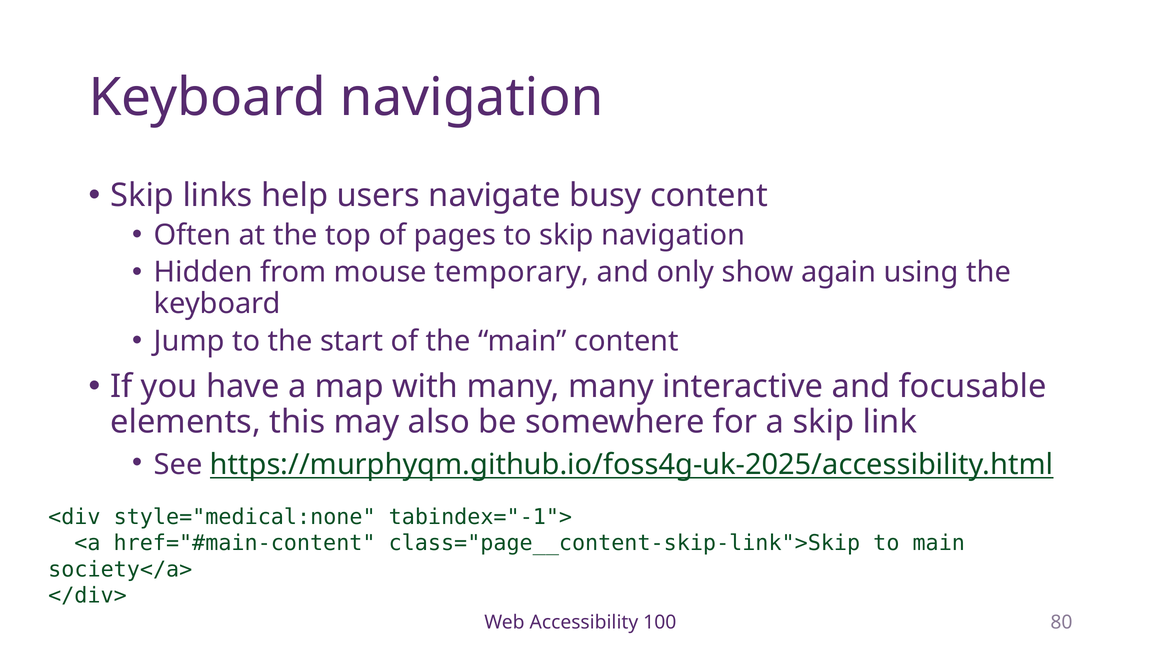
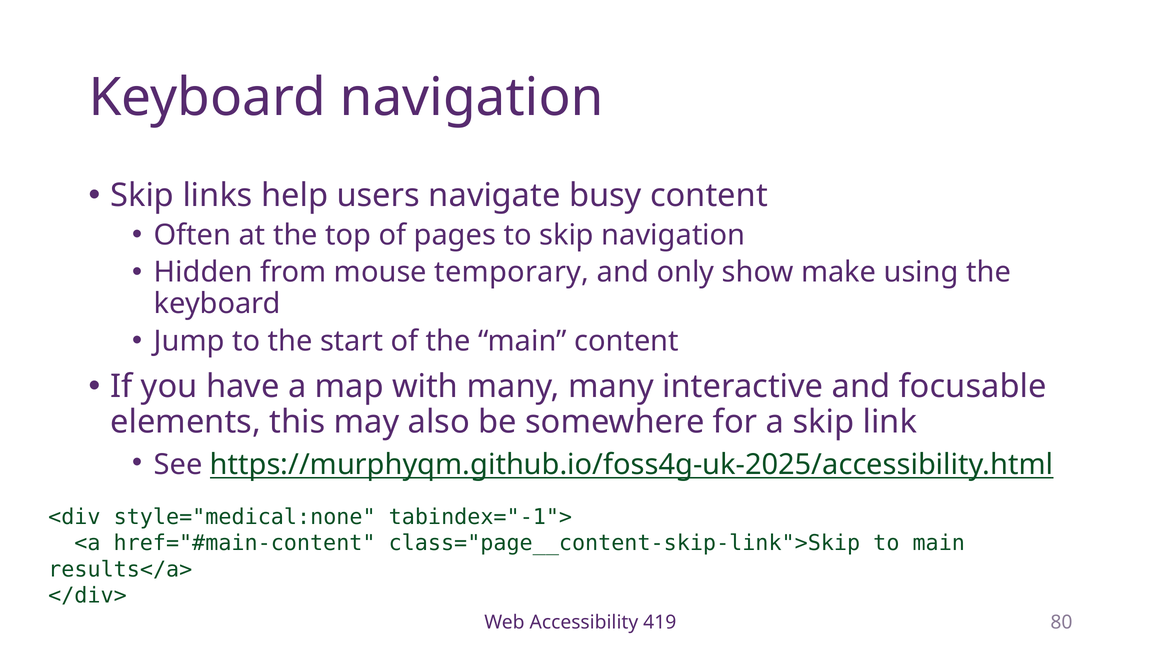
again: again -> make (839, 272)
society</a>: society</a> -> results</a> (120, 569)
100: 100 -> 419 (660, 622)
